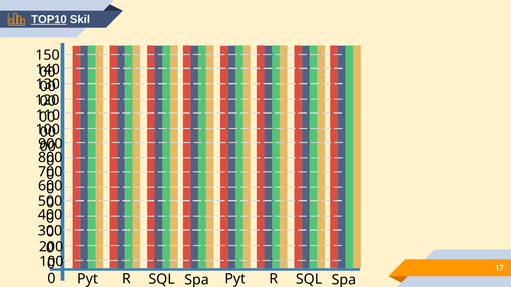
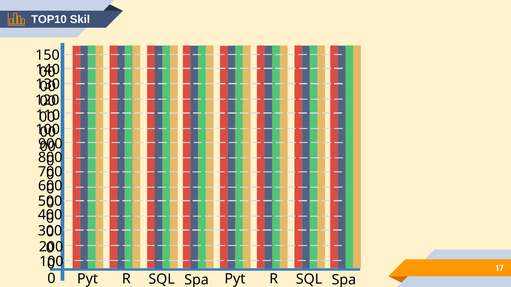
TOP10 underline: present -> none (49, 19)
